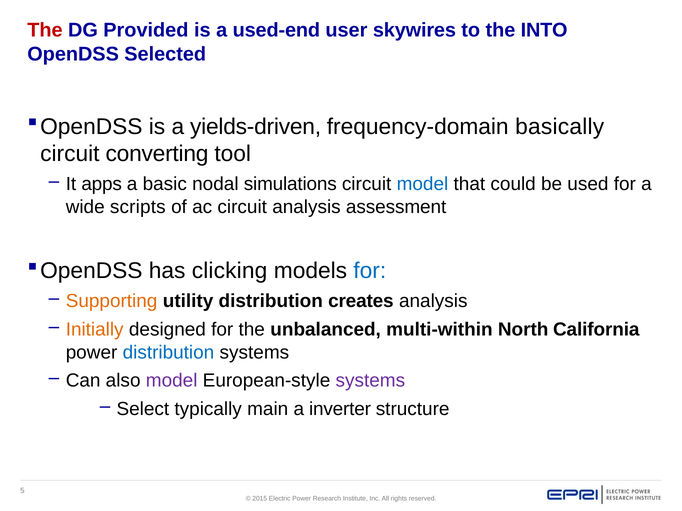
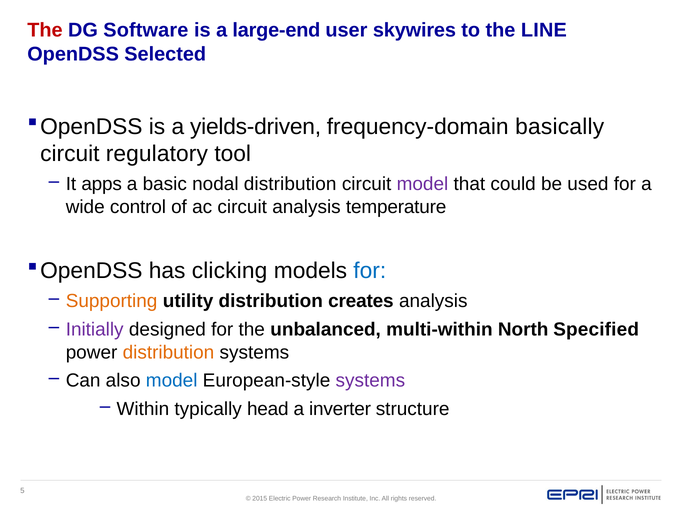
Provided: Provided -> Software (146, 30)
used-end: used-end -> large-end (276, 30)
INTO: INTO -> LINE (544, 30)
converting: converting -> regulatory (157, 154)
nodal simulations: simulations -> distribution (290, 184)
model colour: blue -> purple (422, 184)
scripts: scripts -> control (138, 207)
assessment: assessment -> temperature (396, 207)
Initially colour: orange -> purple (95, 330)
California: California -> Specified (596, 330)
distribution colour: blue -> orange (168, 353)
model colour: purple -> blue (172, 381)
Select: Select -> Within (143, 410)
main: main -> head (268, 410)
